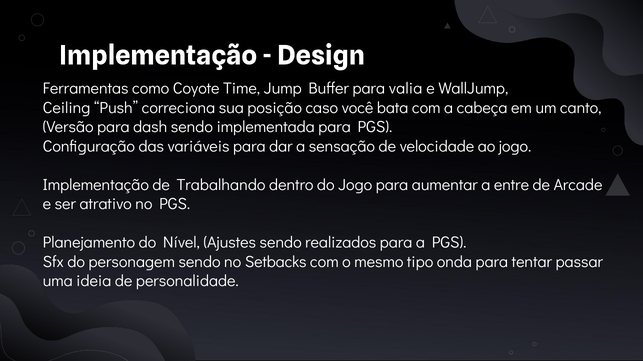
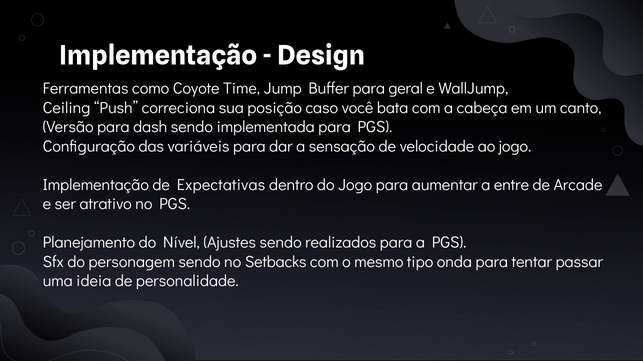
valia: valia -> geral (406, 89)
Trabalhando: Trabalhando -> Expectativas (221, 185)
